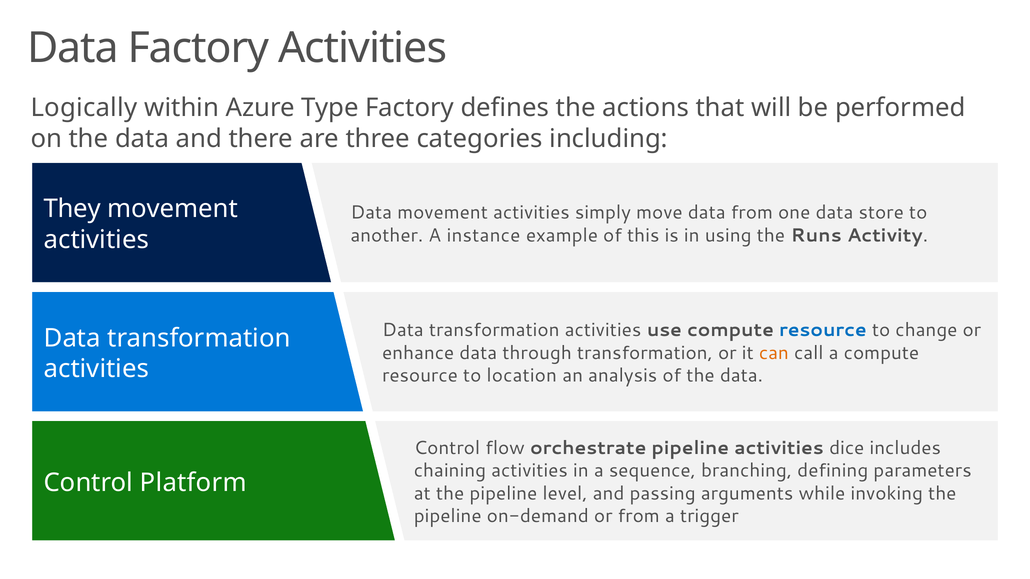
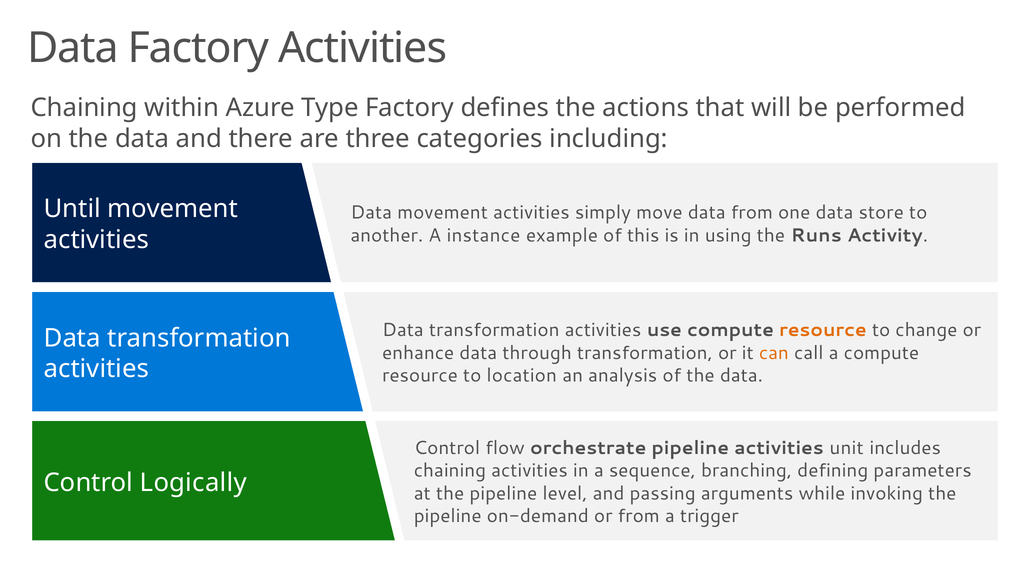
Logically: Logically -> Chaining (84, 108)
They: They -> Until (72, 209)
resource colour: blue -> orange (823, 330)
dice: dice -> unit (847, 448)
Platform: Platform -> Logically (193, 483)
